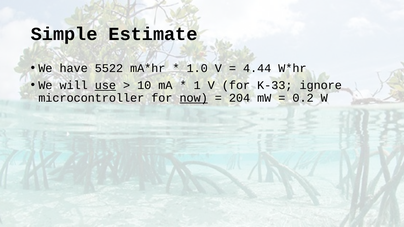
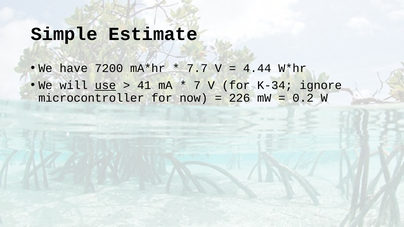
5522: 5522 -> 7200 (109, 68)
1.0: 1.0 -> 7.7 (197, 68)
10: 10 -> 41 (144, 85)
1: 1 -> 7 (197, 85)
K-33: K-33 -> K-34 (275, 85)
now underline: present -> none (194, 98)
204: 204 -> 226 (240, 98)
